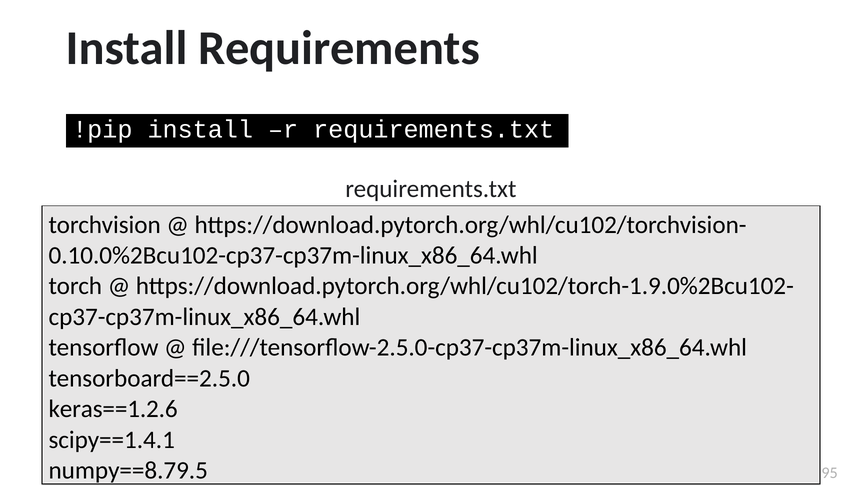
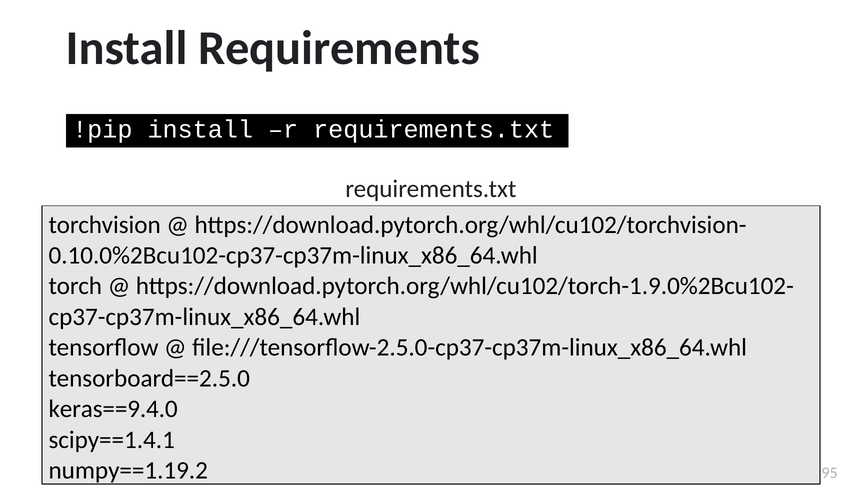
keras==1.2.6: keras==1.2.6 -> keras==9.4.0 (113, 409)
numpy==8.79.5: numpy==8.79.5 -> numpy==1.19.2 (128, 470)
